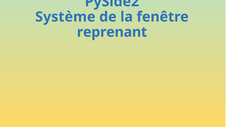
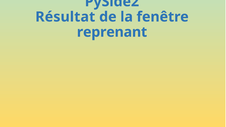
Système: Système -> Résultat (65, 17)
